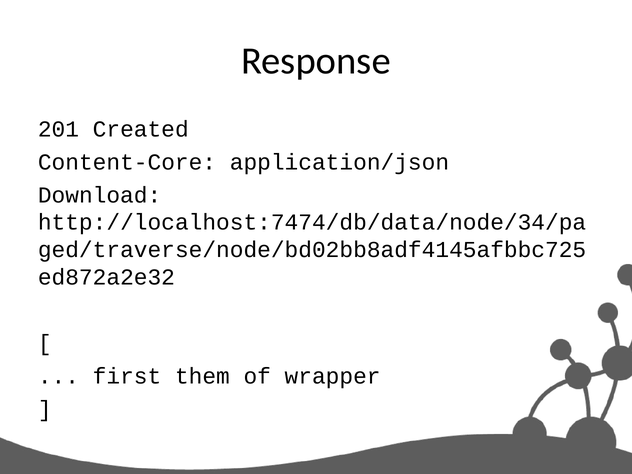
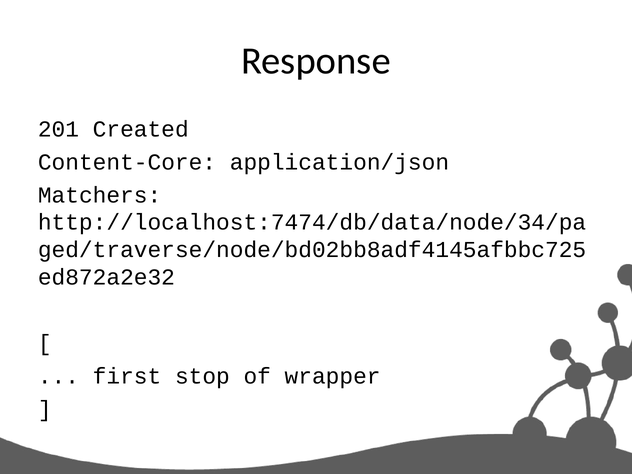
Download: Download -> Matchers (100, 195)
them: them -> stop (202, 376)
